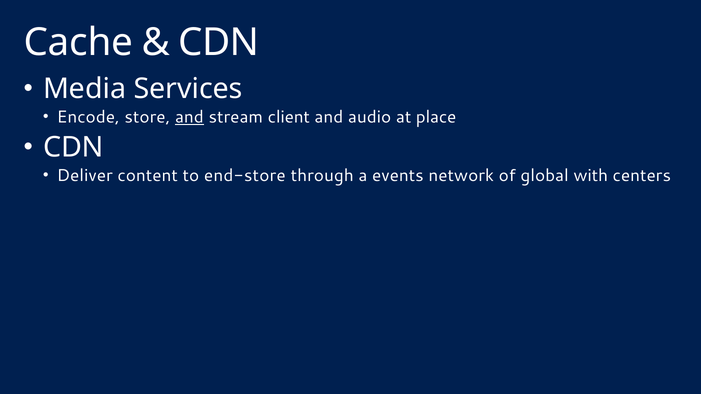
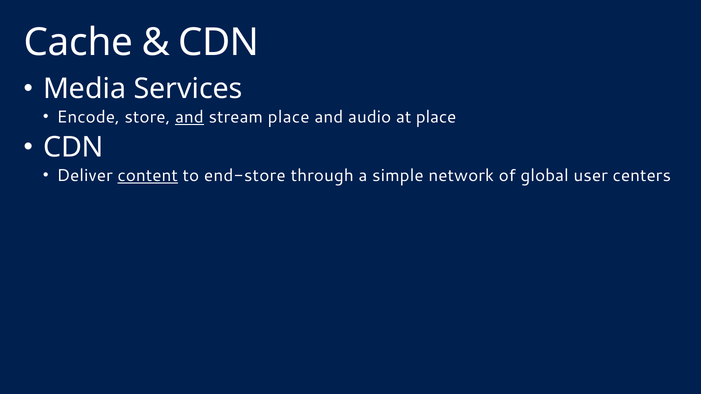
stream client: client -> place (289, 117)
content underline: none -> present (148, 176)
events: events -> simple (398, 176)
with: with -> user (591, 176)
